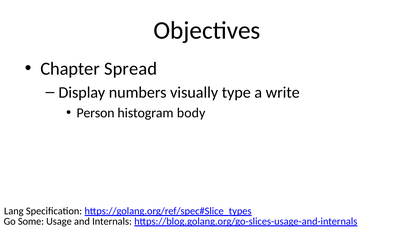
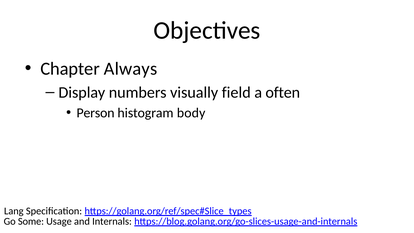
Spread: Spread -> Always (131, 69)
type: type -> field (236, 92)
write: write -> often (283, 92)
